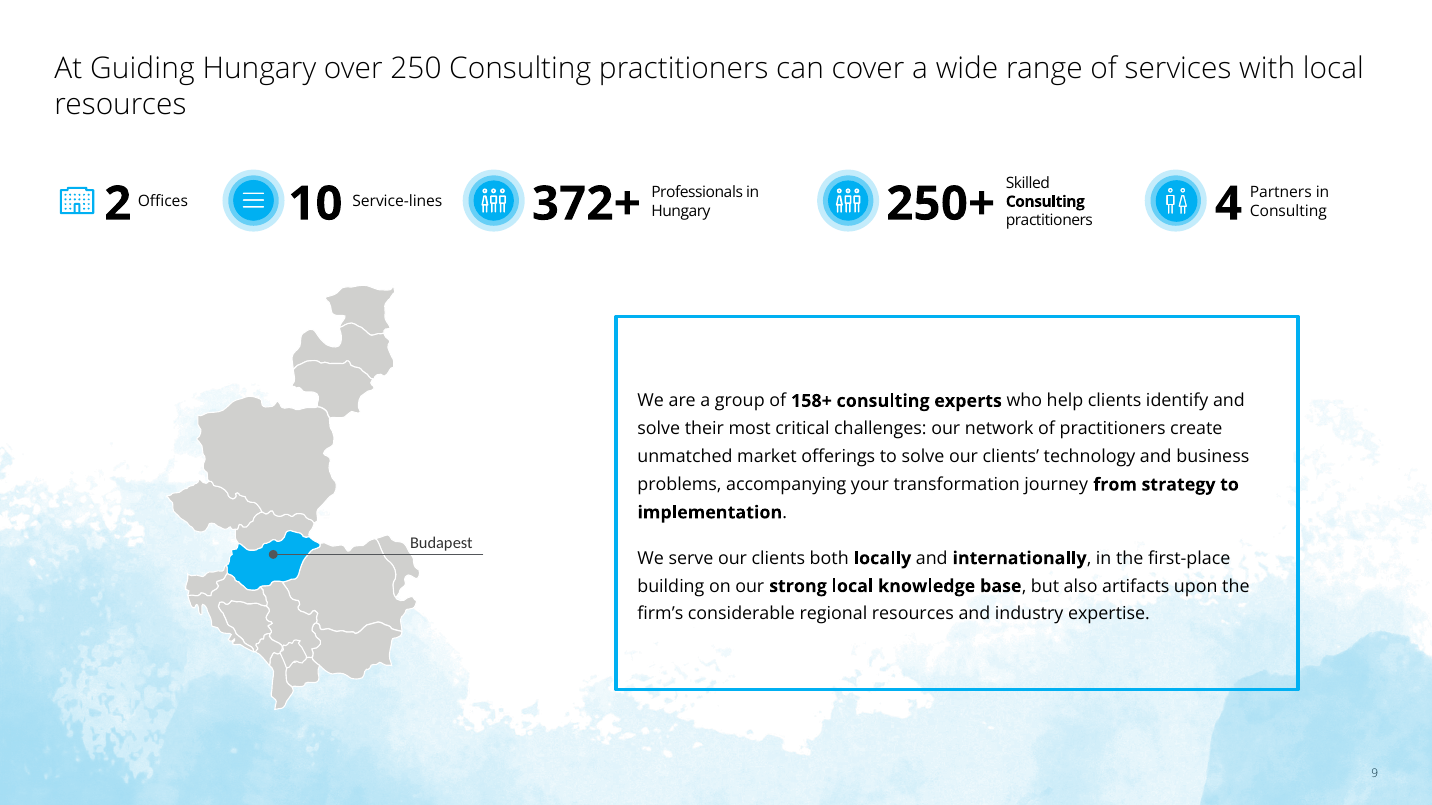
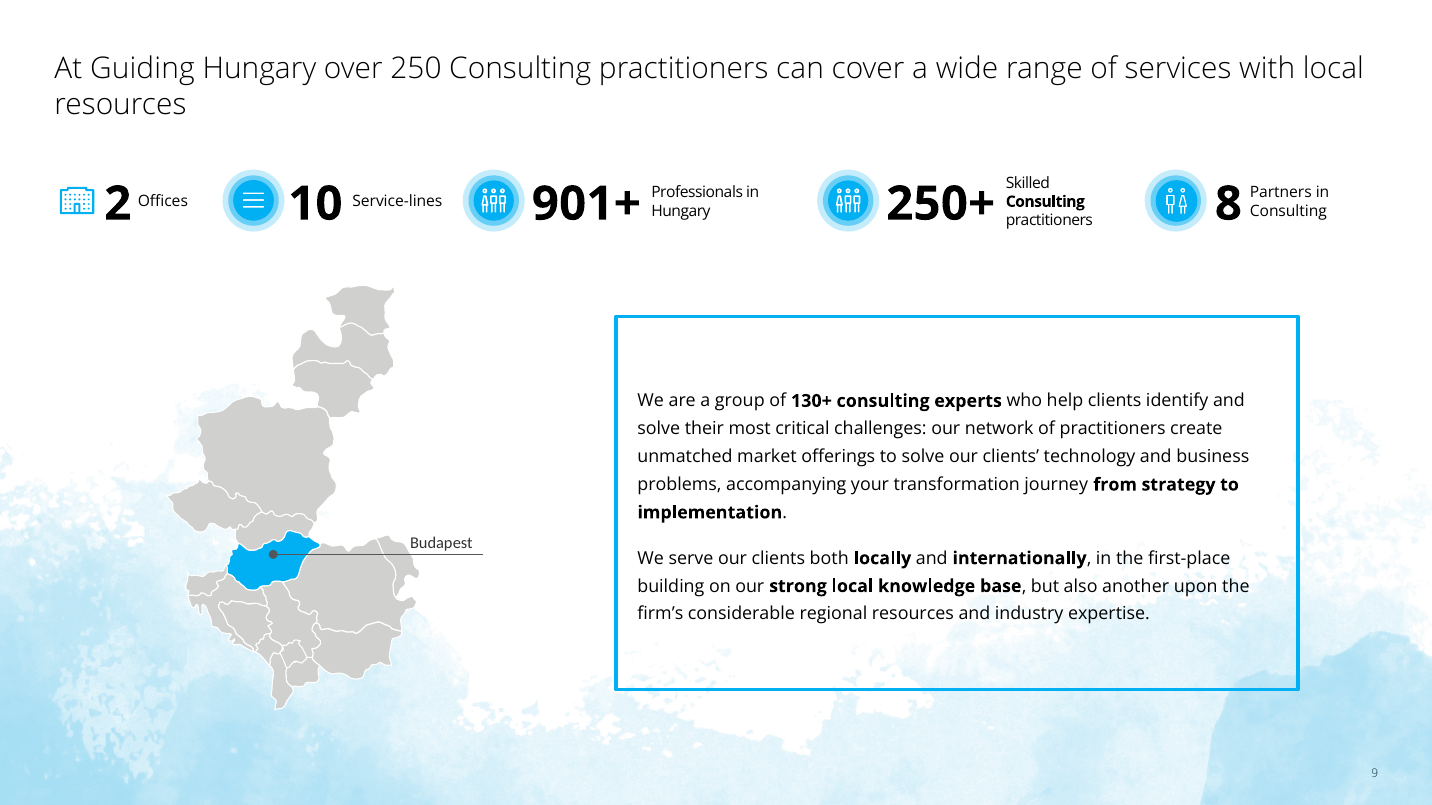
372+: 372+ -> 901+ (586, 204)
4: 4 -> 8 (1228, 204)
158+: 158+ -> 130+ (811, 401)
artifacts: artifacts -> another (1136, 587)
